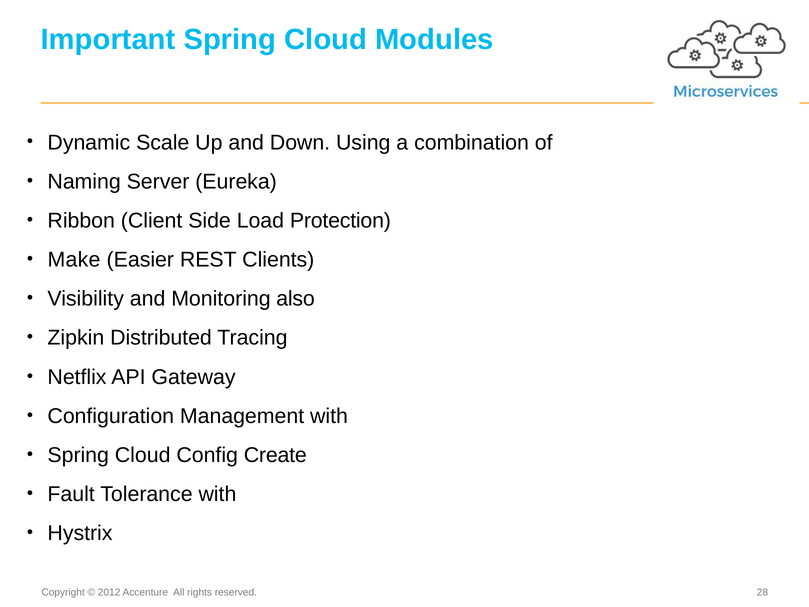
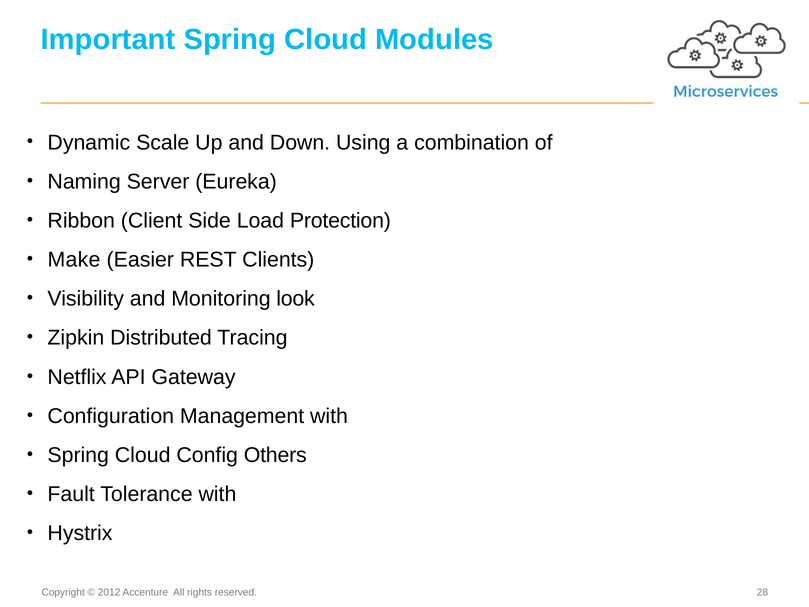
also: also -> look (296, 299)
Create: Create -> Others (275, 455)
